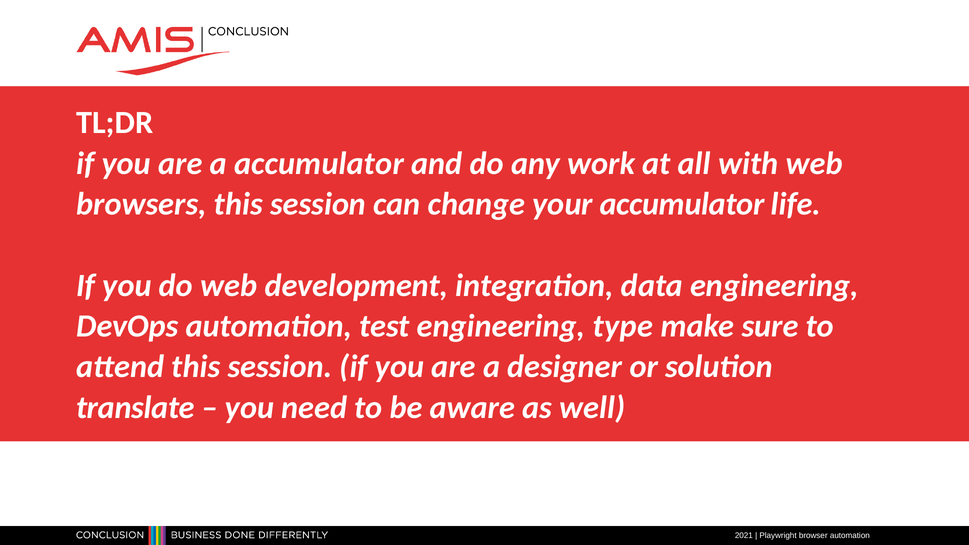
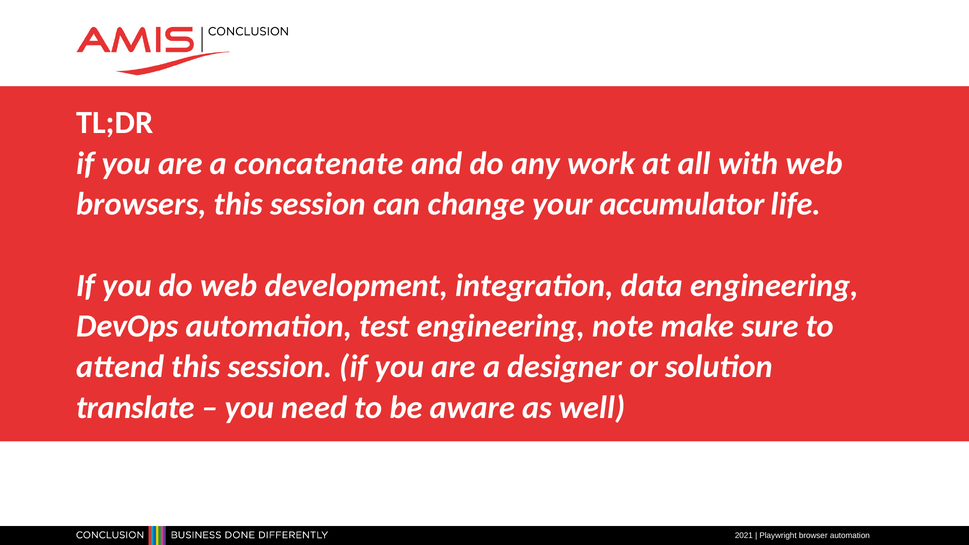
a accumulator: accumulator -> concatenate (319, 163)
type: type -> note (623, 326)
